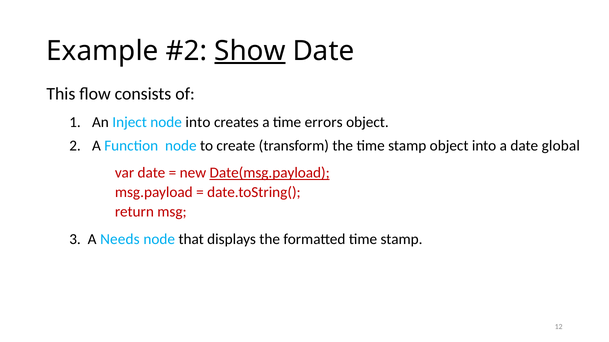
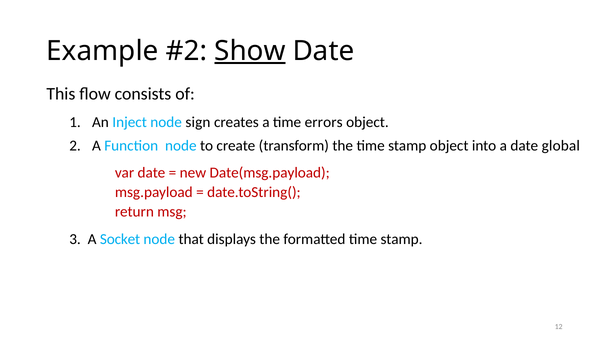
node into: into -> sign (198, 122)
Date(msg.payload underline: present -> none (270, 173)
Needs: Needs -> Socket (120, 239)
